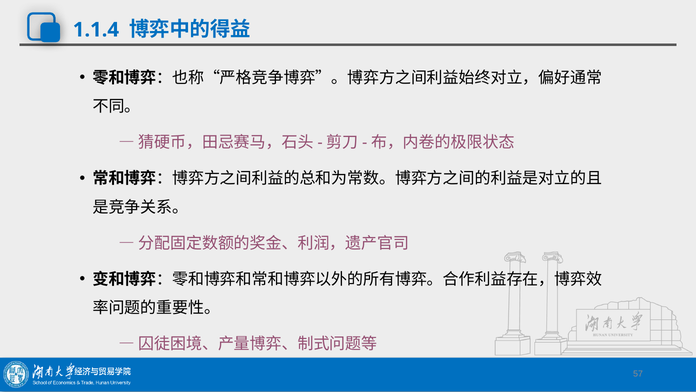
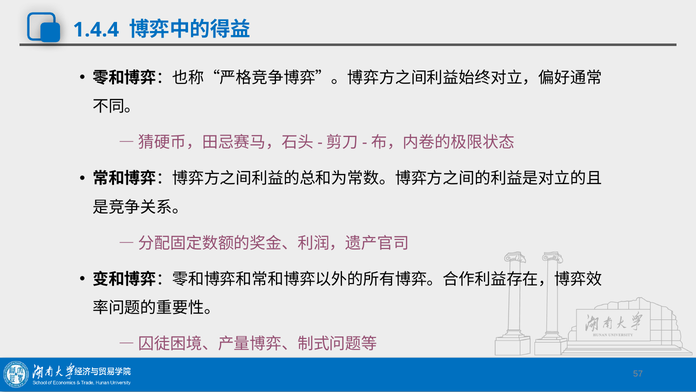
1.1.4: 1.1.4 -> 1.4.4 (96, 30)
